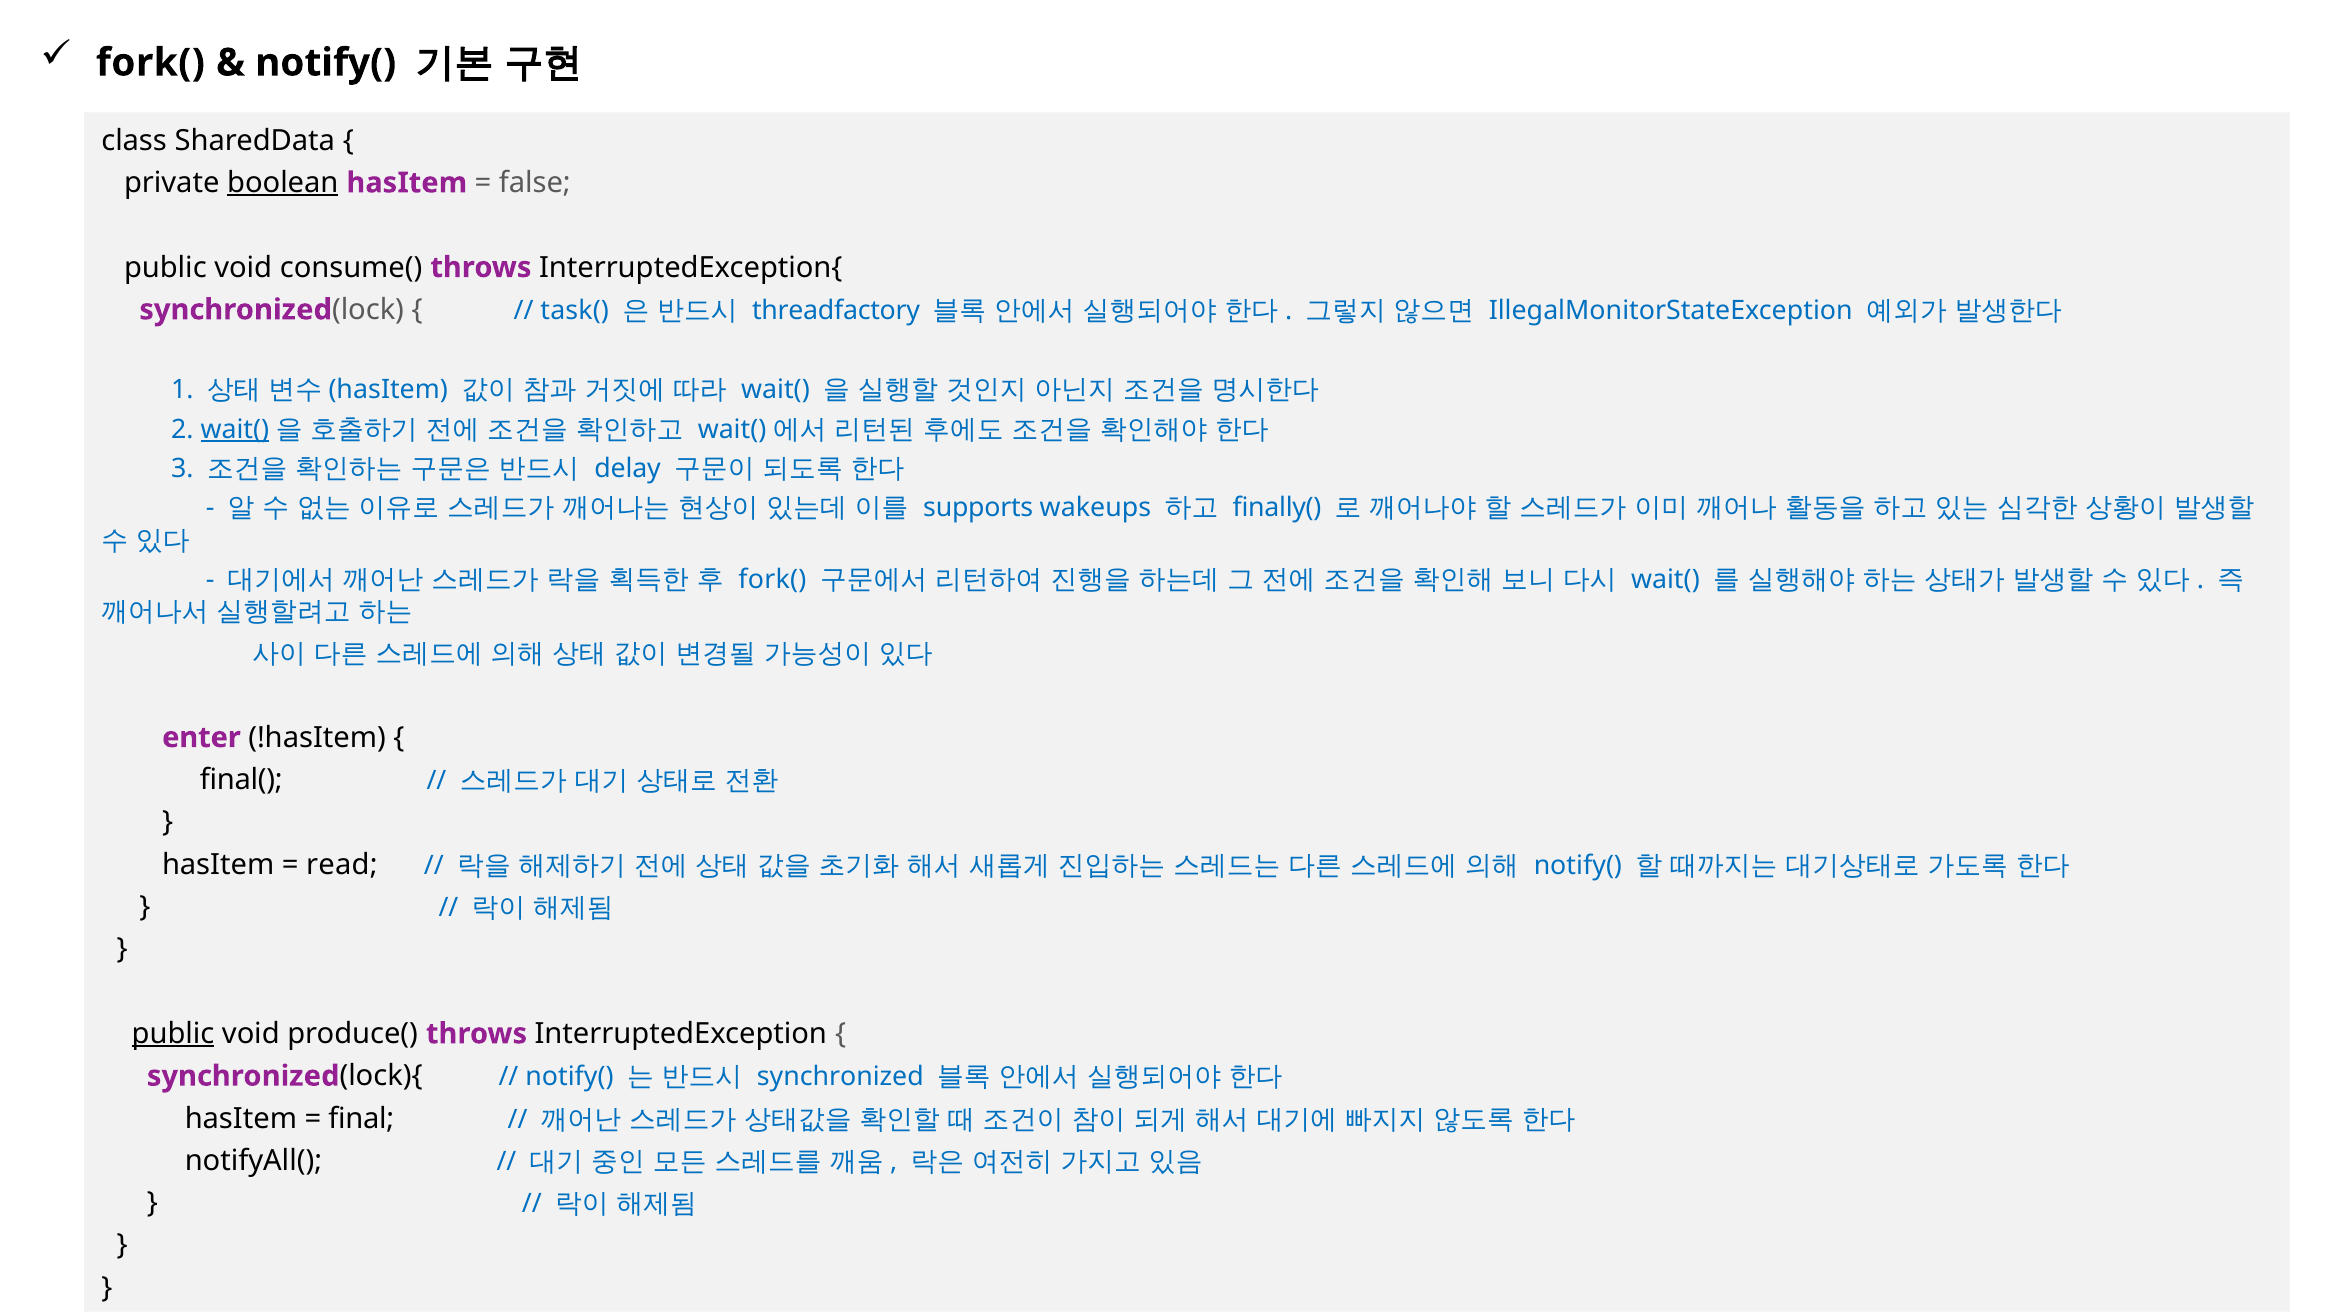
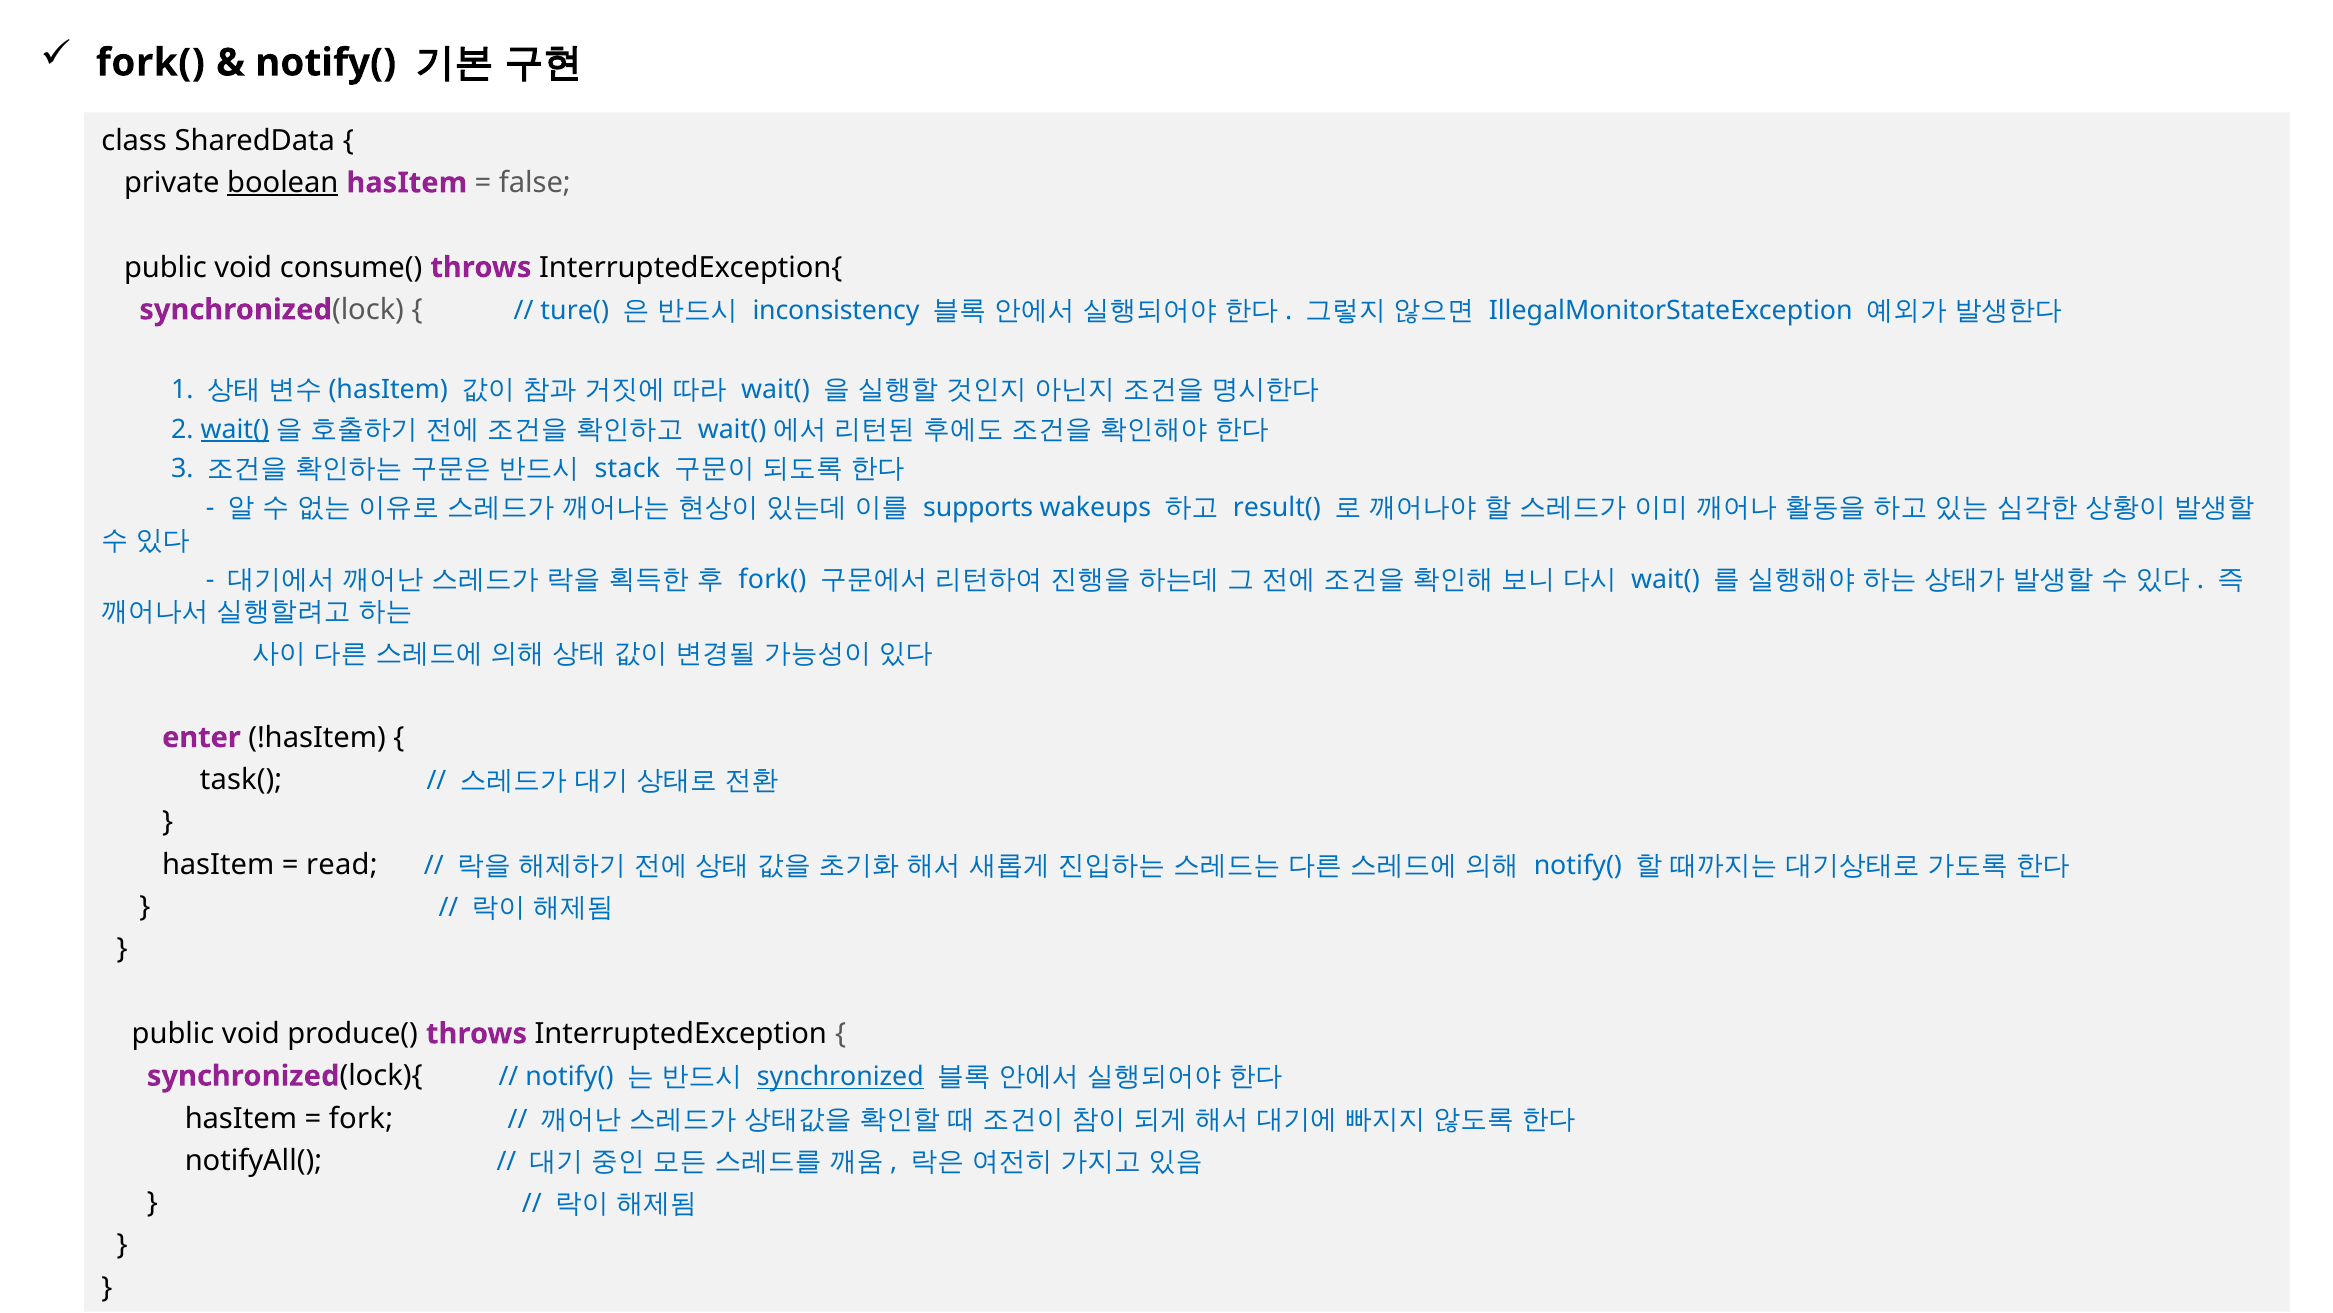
task(: task( -> ture( (575, 310)
threadfactory: threadfactory -> inconsistency (836, 310)
delay: delay -> stack (627, 468)
finally(: finally( -> result( (1277, 508)
final(: final( -> task( (241, 779)
public underline: present -> none (173, 1033)
synchronized underline: none -> present (840, 1076)
final: final -> fork (361, 1118)
